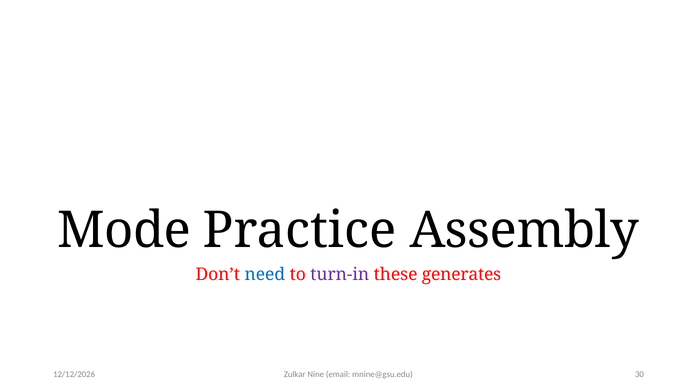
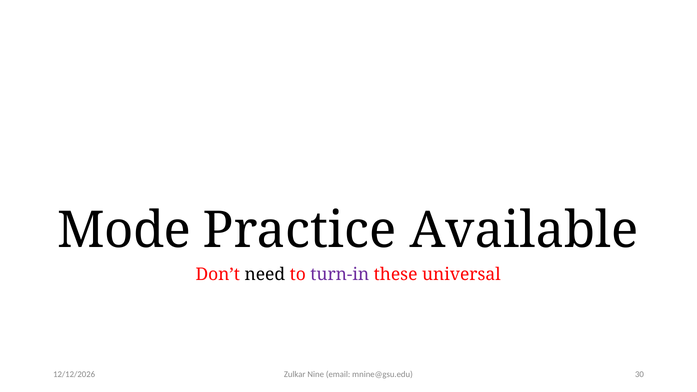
Assembly: Assembly -> Available (524, 230)
need colour: blue -> black (265, 274)
generates: generates -> universal (461, 274)
